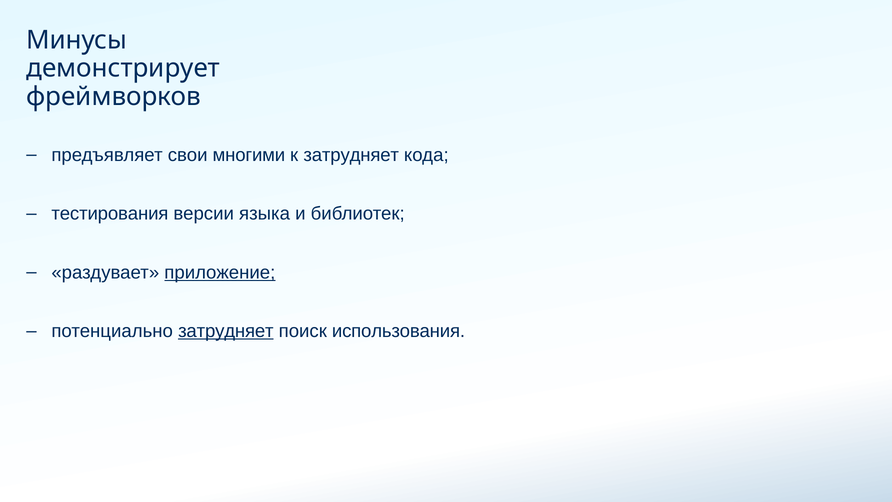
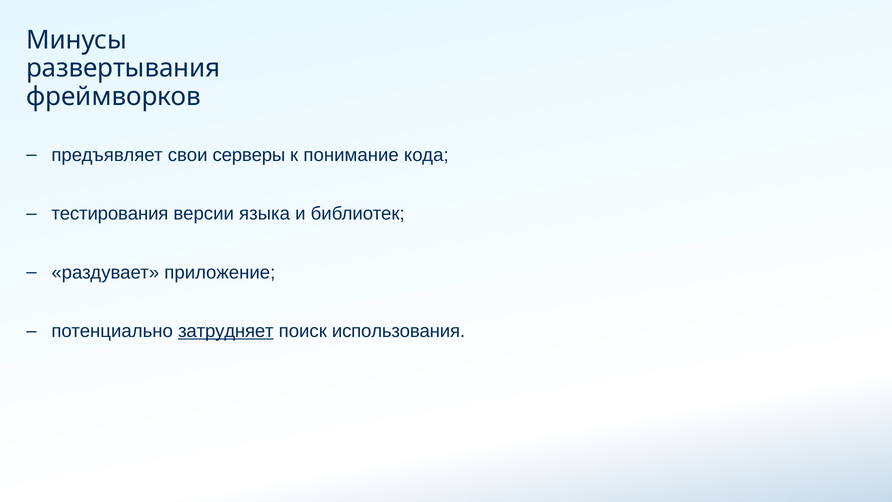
демонстрирует: демонстрирует -> развертывания (123, 68)
многими: многими -> серверы (249, 155)
к затрудняет: затрудняет -> понимание (351, 155)
приложение underline: present -> none (220, 272)
